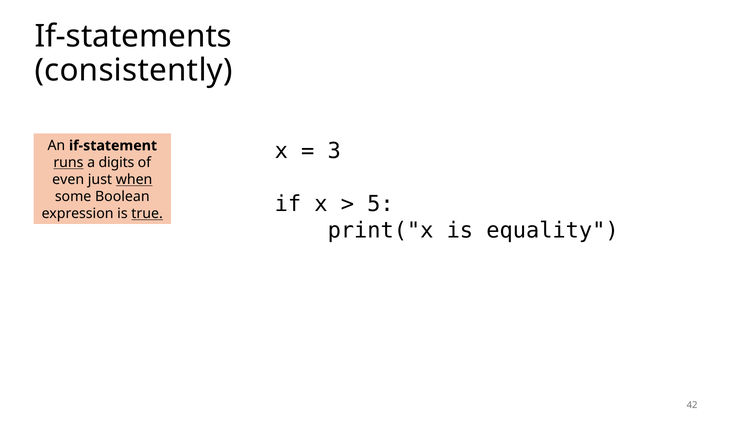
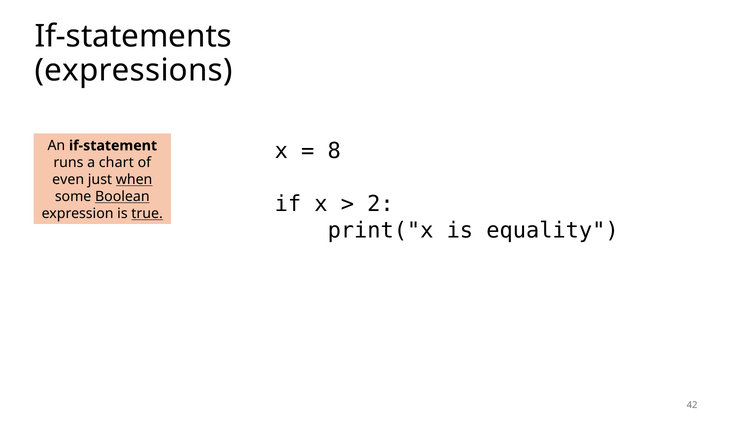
consistently: consistently -> expressions (134, 70)
3: 3 -> 8 (334, 151)
runs underline: present -> none (68, 163)
digits: digits -> chart (116, 163)
Boolean underline: none -> present (122, 197)
5: 5 -> 2 (380, 204)
